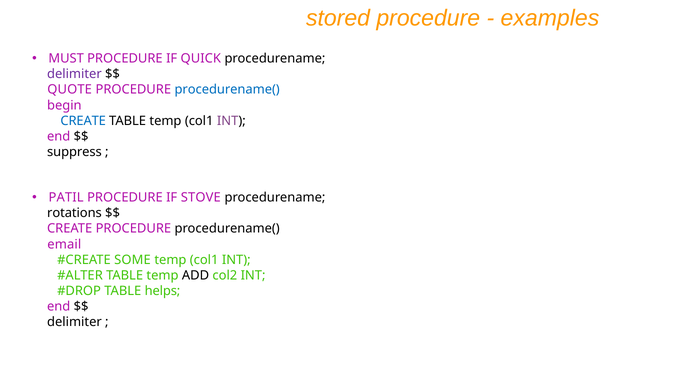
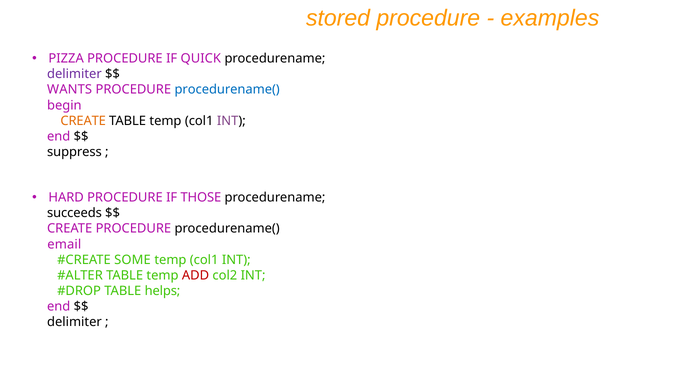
MUST: MUST -> PIZZA (66, 59)
QUOTE: QUOTE -> WANTS (70, 90)
CREATE colour: blue -> orange (83, 121)
PATIL: PATIL -> HARD (66, 197)
STOVE: STOVE -> THOSE (201, 197)
rotations: rotations -> succeeds (74, 213)
ADD colour: black -> red (195, 275)
